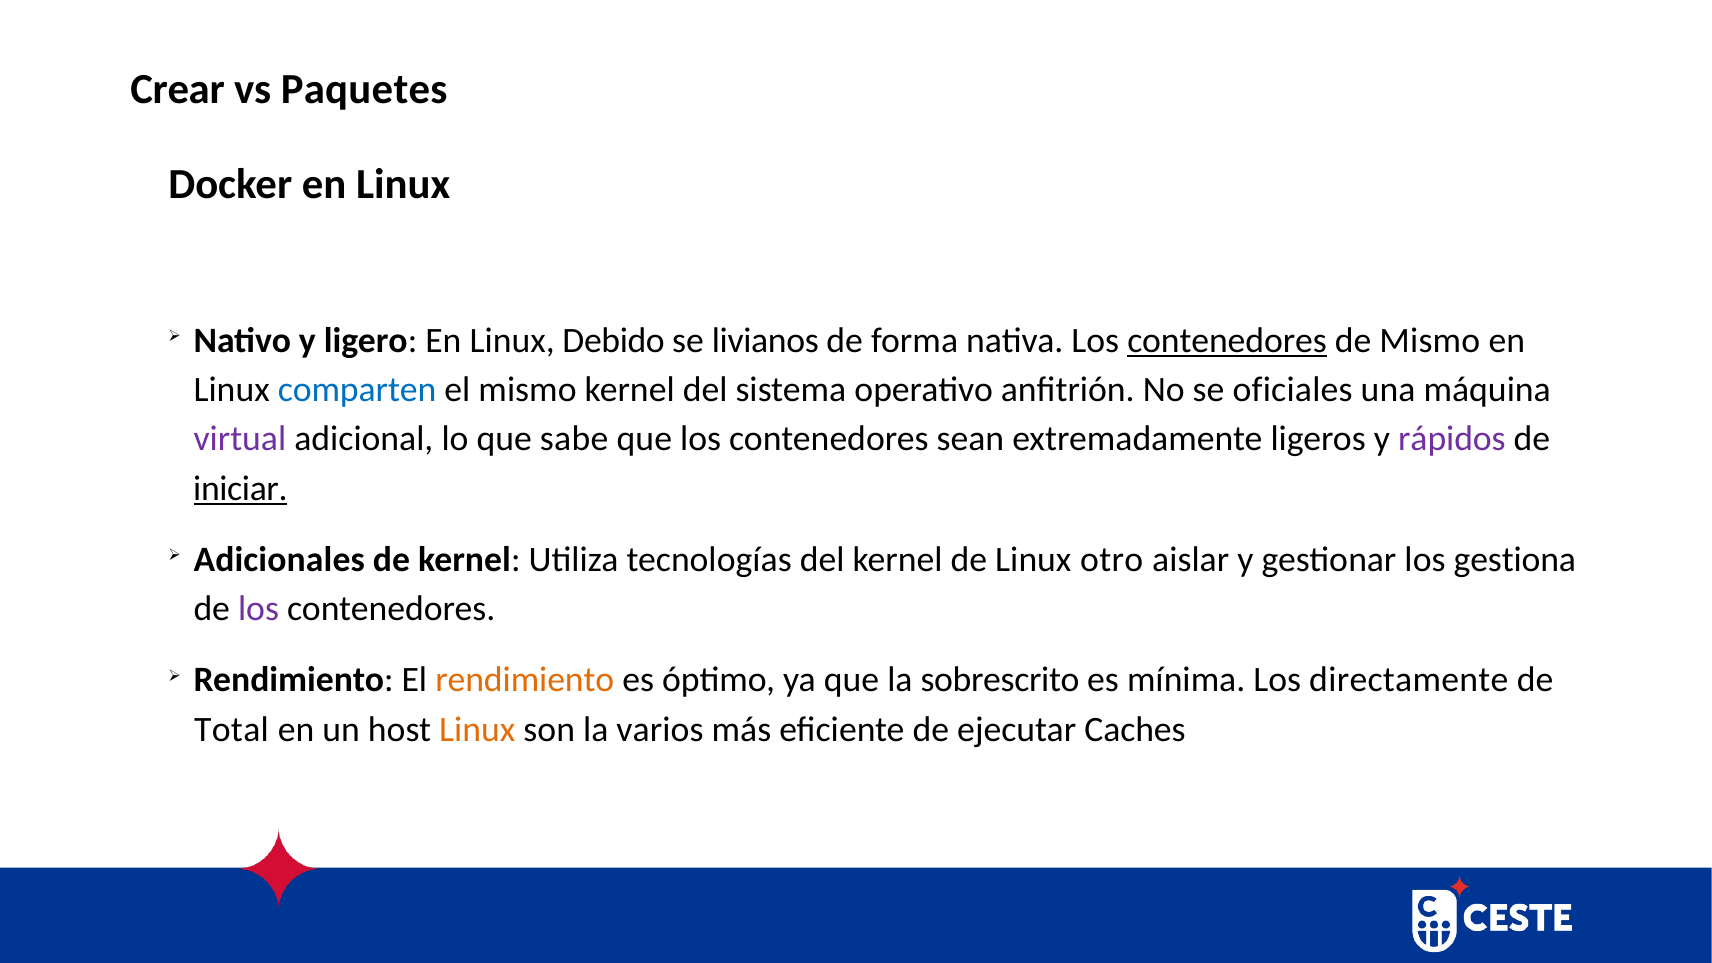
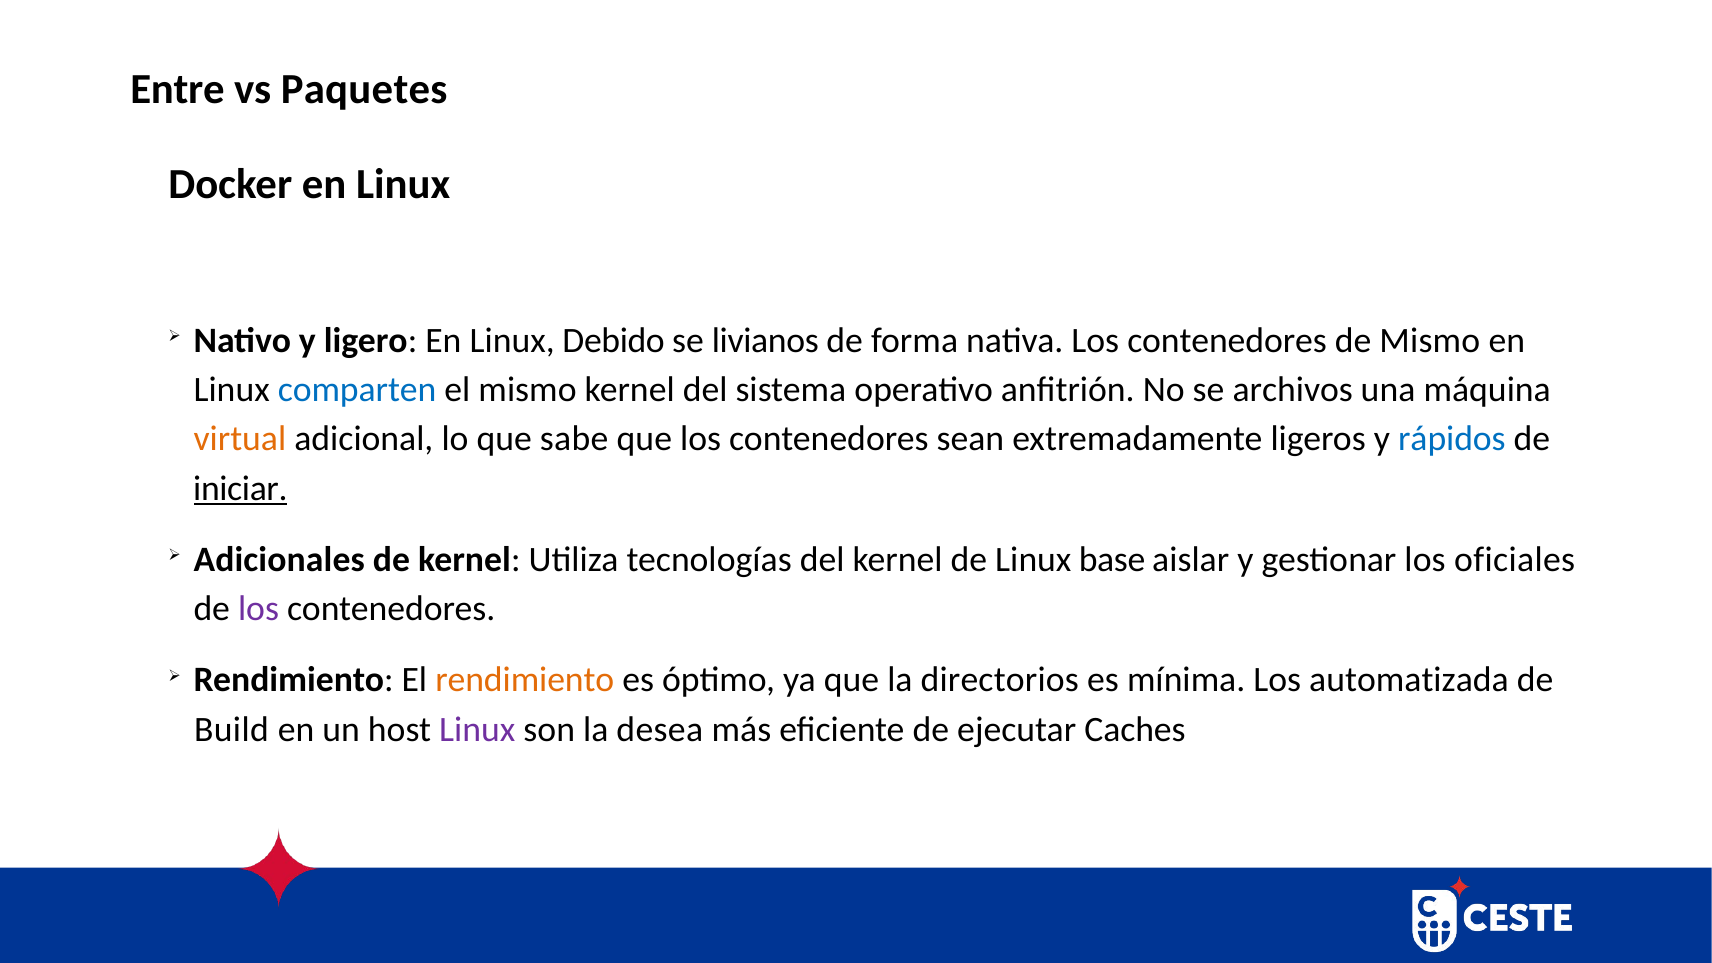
Crear: Crear -> Entre (177, 89)
contenedores underline: present -> none (1227, 341)
oficiales: oficiales -> archivos (1293, 390)
virtual colour: purple -> orange (240, 439)
rápidos colour: purple -> blue (1452, 439)
otro: otro -> base (1112, 560)
gestiona: gestiona -> oficiales (1515, 560)
sobrescrito: sobrescrito -> directorios (1000, 680)
directamente: directamente -> automatizada (1409, 680)
Total: Total -> Build (231, 729)
Linux colour: orange -> purple (477, 729)
varios: varios -> desea (660, 729)
